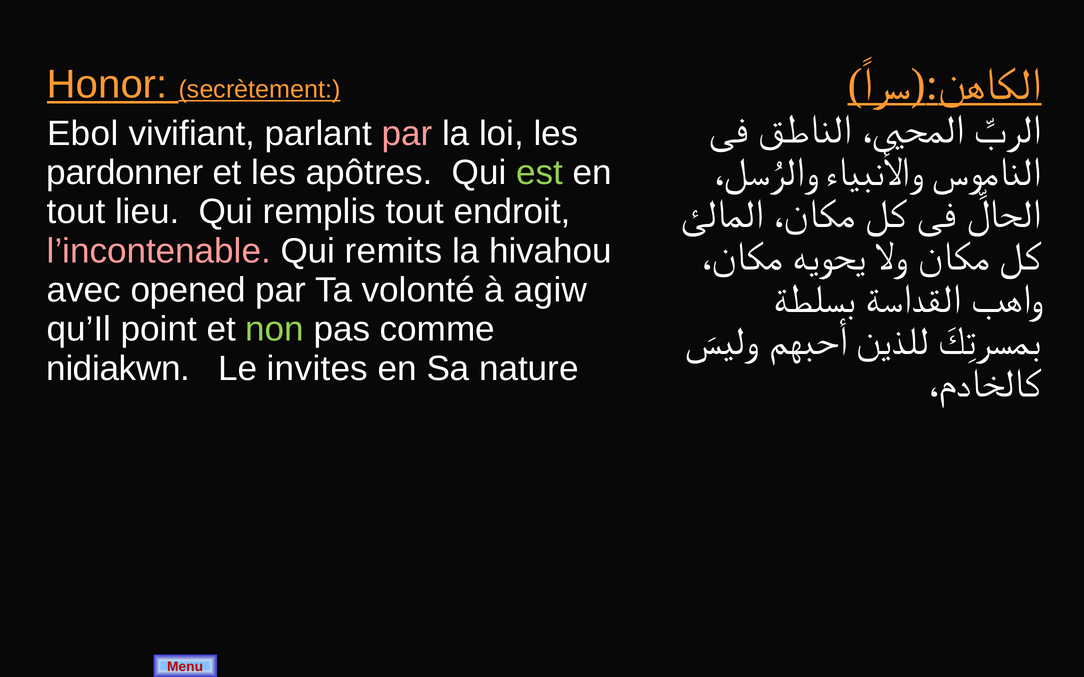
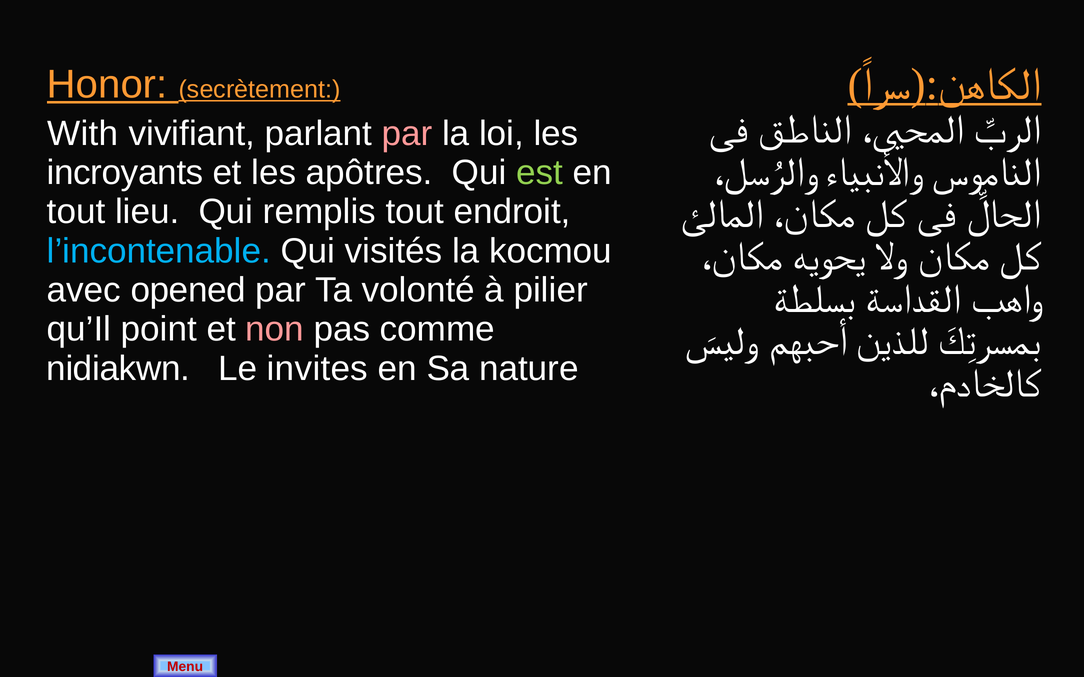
Ebol: Ebol -> With (83, 134)
pardonner: pardonner -> incroyants (125, 173)
l’incontenable colour: pink -> light blue (159, 251)
remits: remits -> visités (394, 251)
hivahou: hivahou -> kocmou (550, 251)
agiw: agiw -> pilier (551, 290)
non colour: light green -> pink (275, 329)
